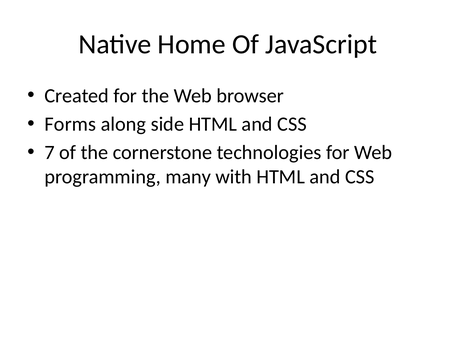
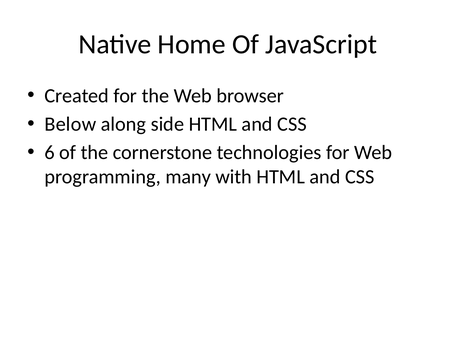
Forms: Forms -> Below (70, 124)
7: 7 -> 6 (50, 152)
